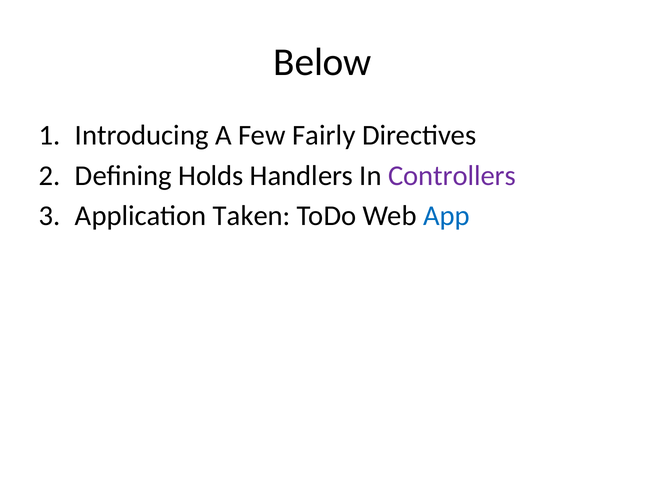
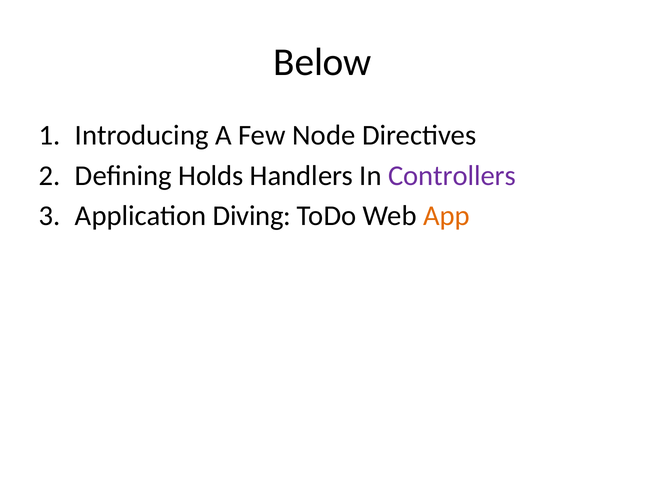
Fairly: Fairly -> Node (324, 135)
Taken: Taken -> Diving (252, 216)
App colour: blue -> orange (446, 216)
